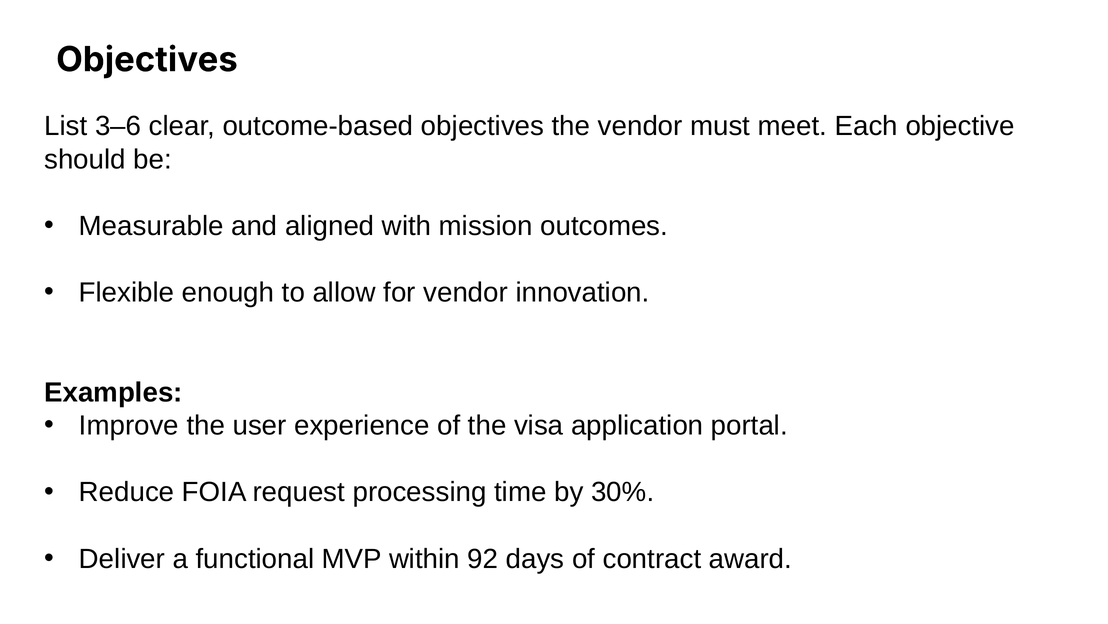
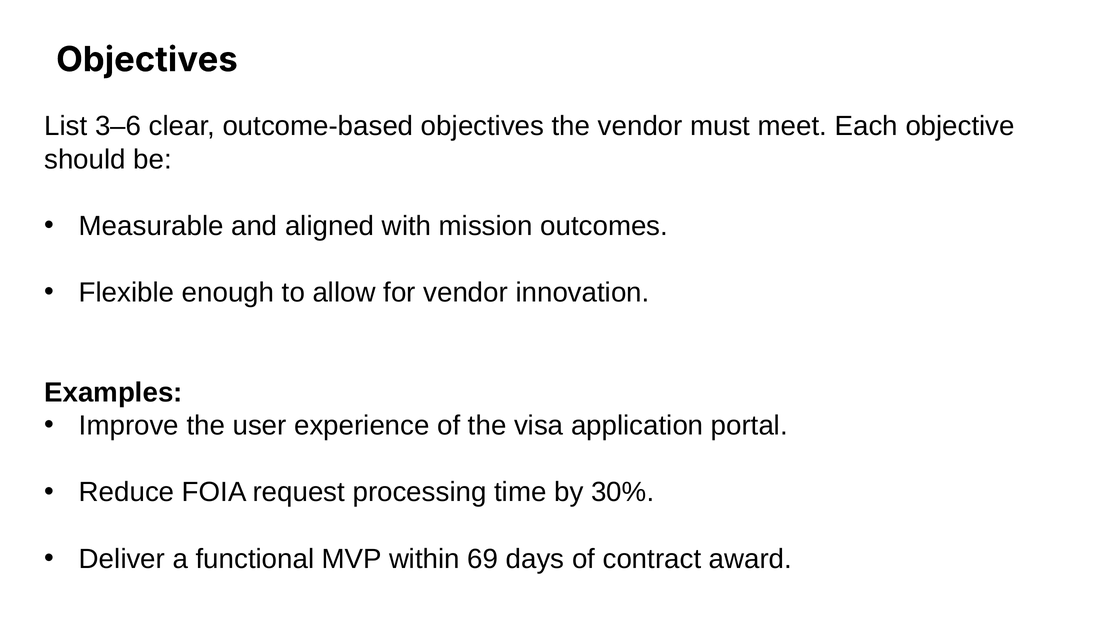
92: 92 -> 69 (483, 558)
